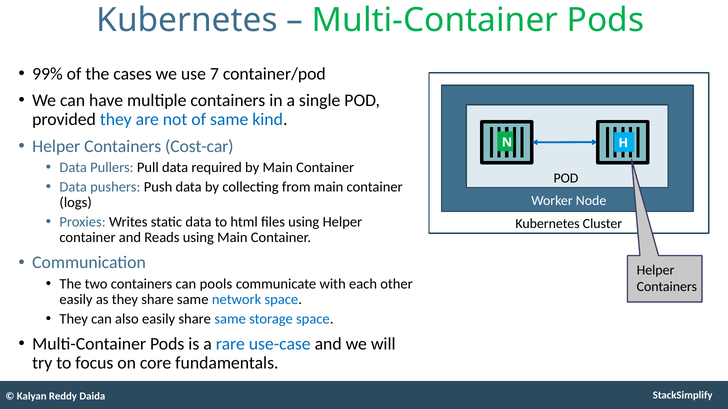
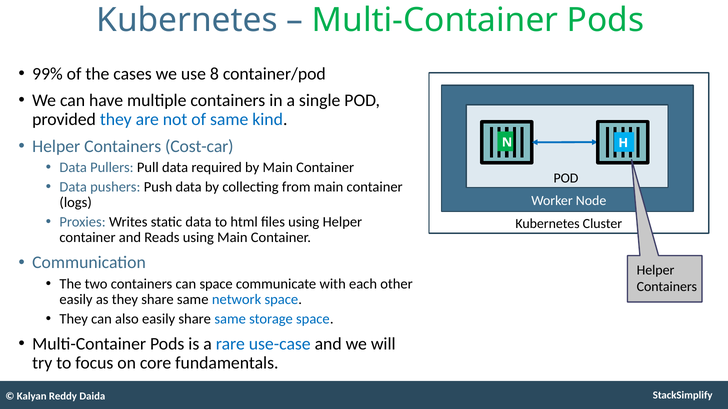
7: 7 -> 8 (214, 74)
pools: pools -> space (216, 284)
